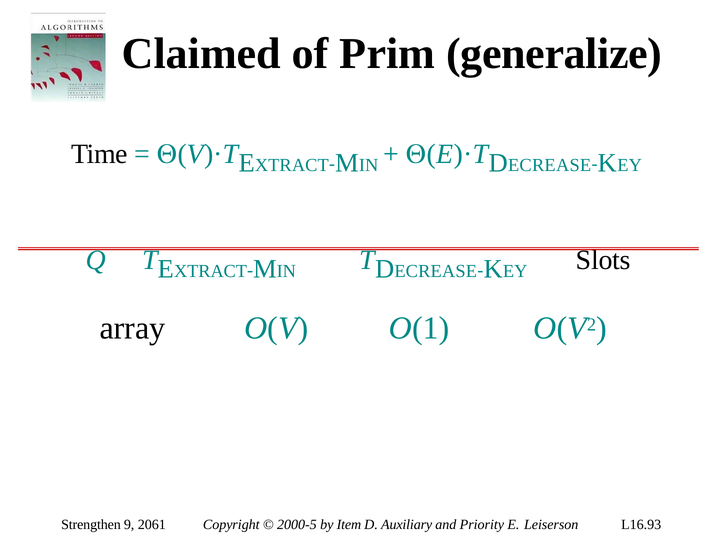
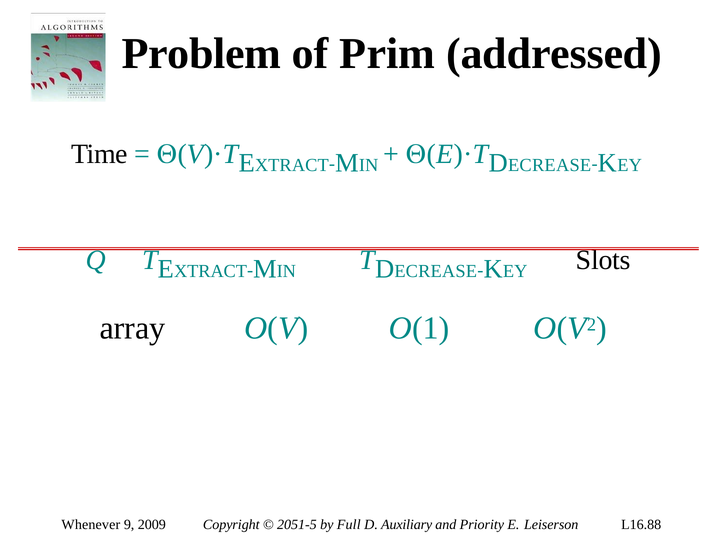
Claimed: Claimed -> Problem (201, 53)
generalize: generalize -> addressed (554, 53)
Strengthen: Strengthen -> Whenever (91, 525)
2061: 2061 -> 2009 (152, 525)
2000-5: 2000-5 -> 2051-5 (297, 525)
Item: Item -> Full (349, 525)
L16.93: L16.93 -> L16.88 (641, 525)
